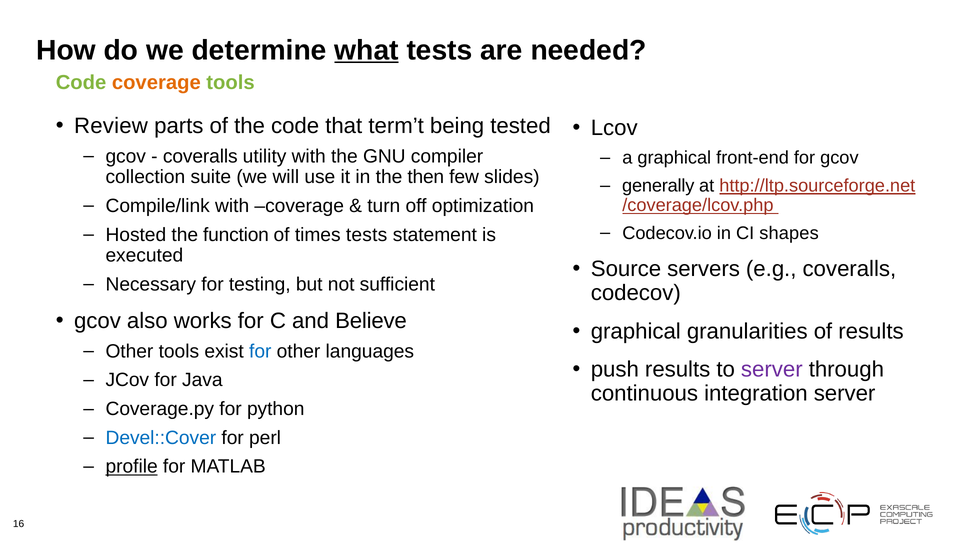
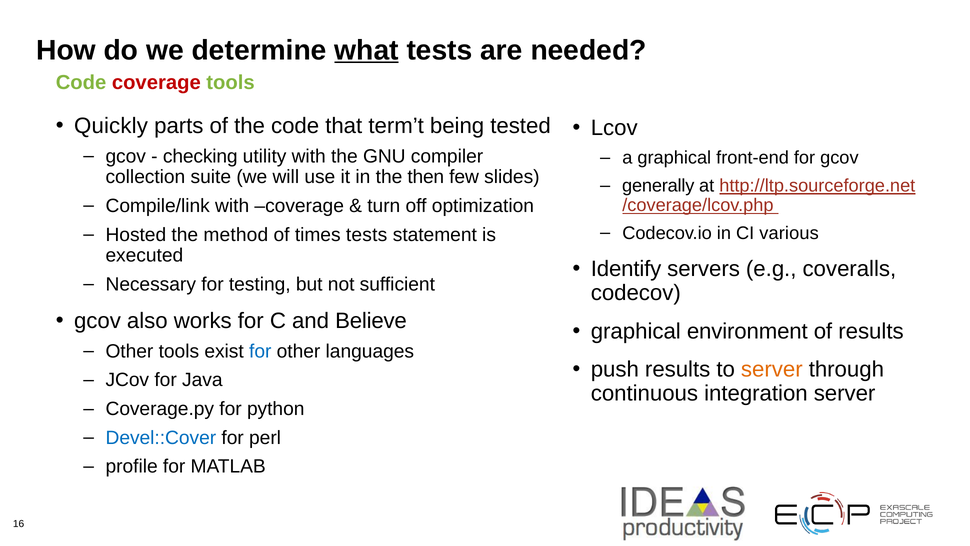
coverage colour: orange -> red (156, 82)
Review: Review -> Quickly (111, 126)
coveralls: coveralls -> checking (200, 156)
shapes: shapes -> various (789, 233)
function: function -> method (236, 235)
Source: Source -> Identify (626, 269)
granularities: granularities -> environment (747, 331)
server colour: purple -> orange (772, 369)
profile underline: present -> none (132, 466)
